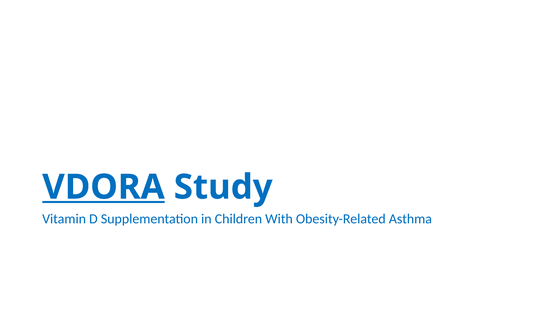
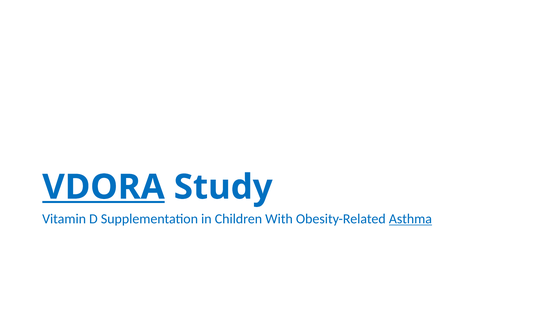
Asthma underline: none -> present (410, 219)
